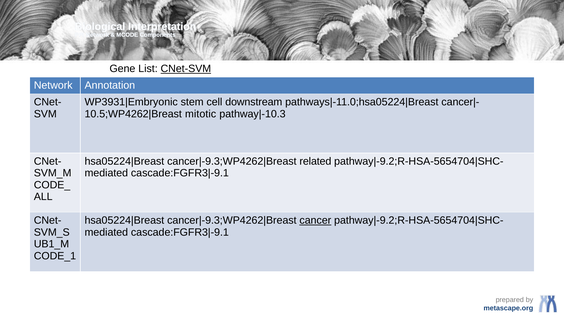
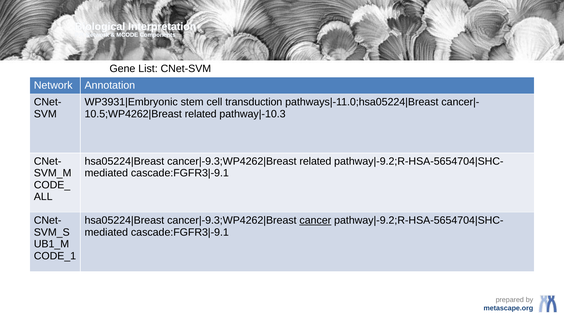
CNet-SVM underline: present -> none (186, 69)
downstream: downstream -> transduction (254, 102)
mitotic: mitotic -> related (201, 114)
